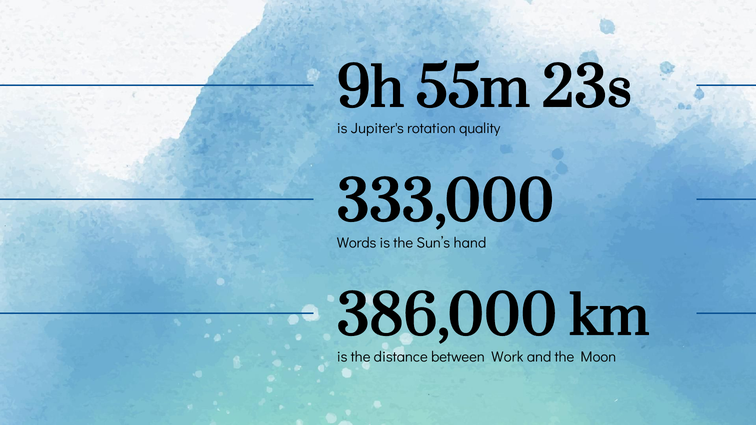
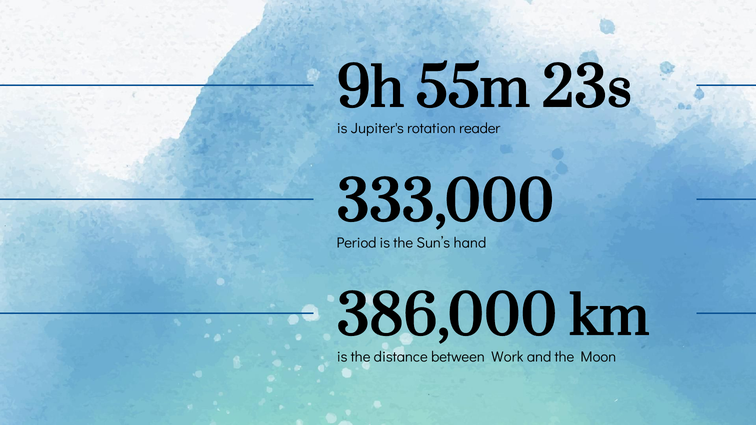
quality: quality -> reader (480, 129)
Words: Words -> Period (357, 243)
